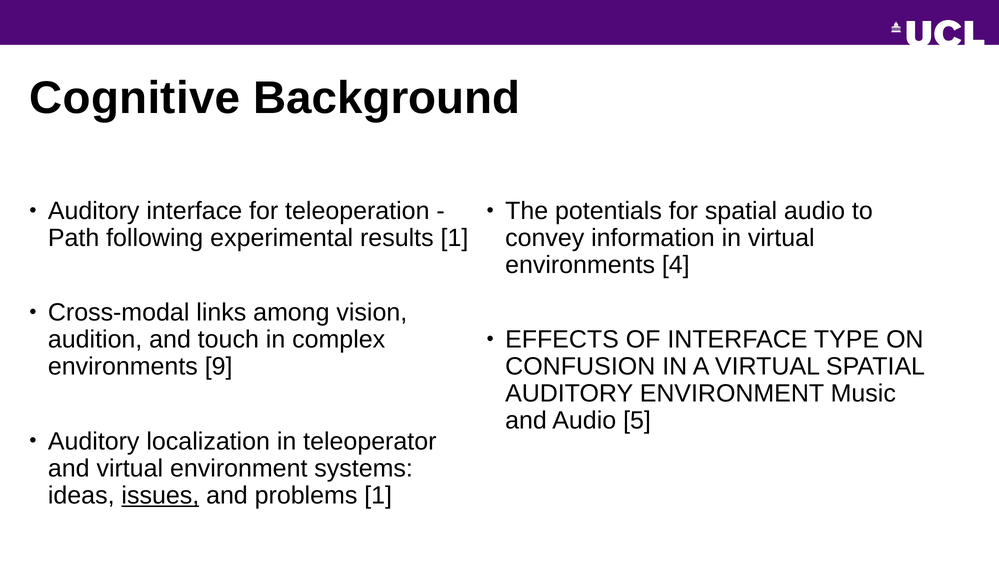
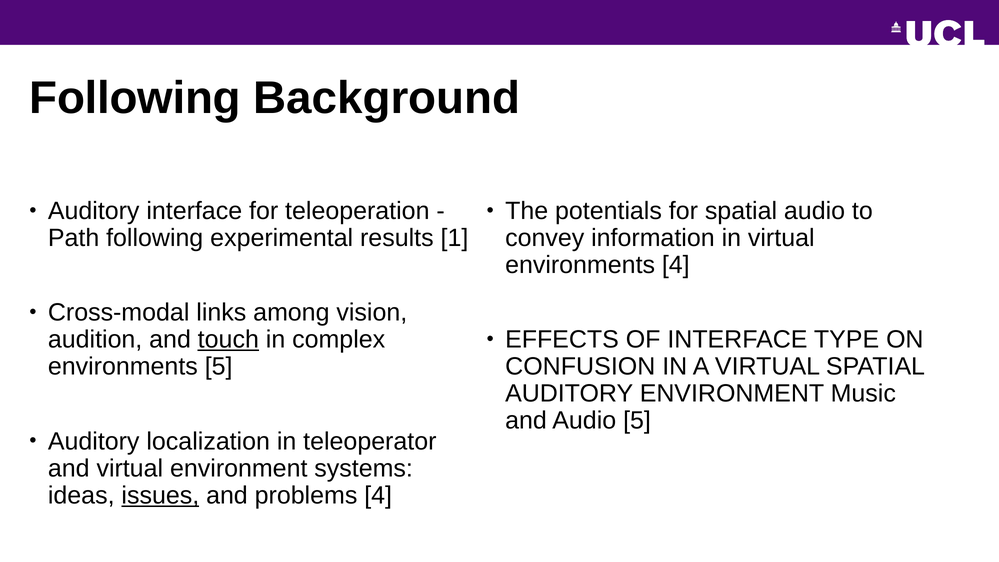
Cognitive: Cognitive -> Following (135, 98)
touch underline: none -> present (228, 340)
environments 9: 9 -> 5 (219, 367)
problems 1: 1 -> 4 (378, 495)
